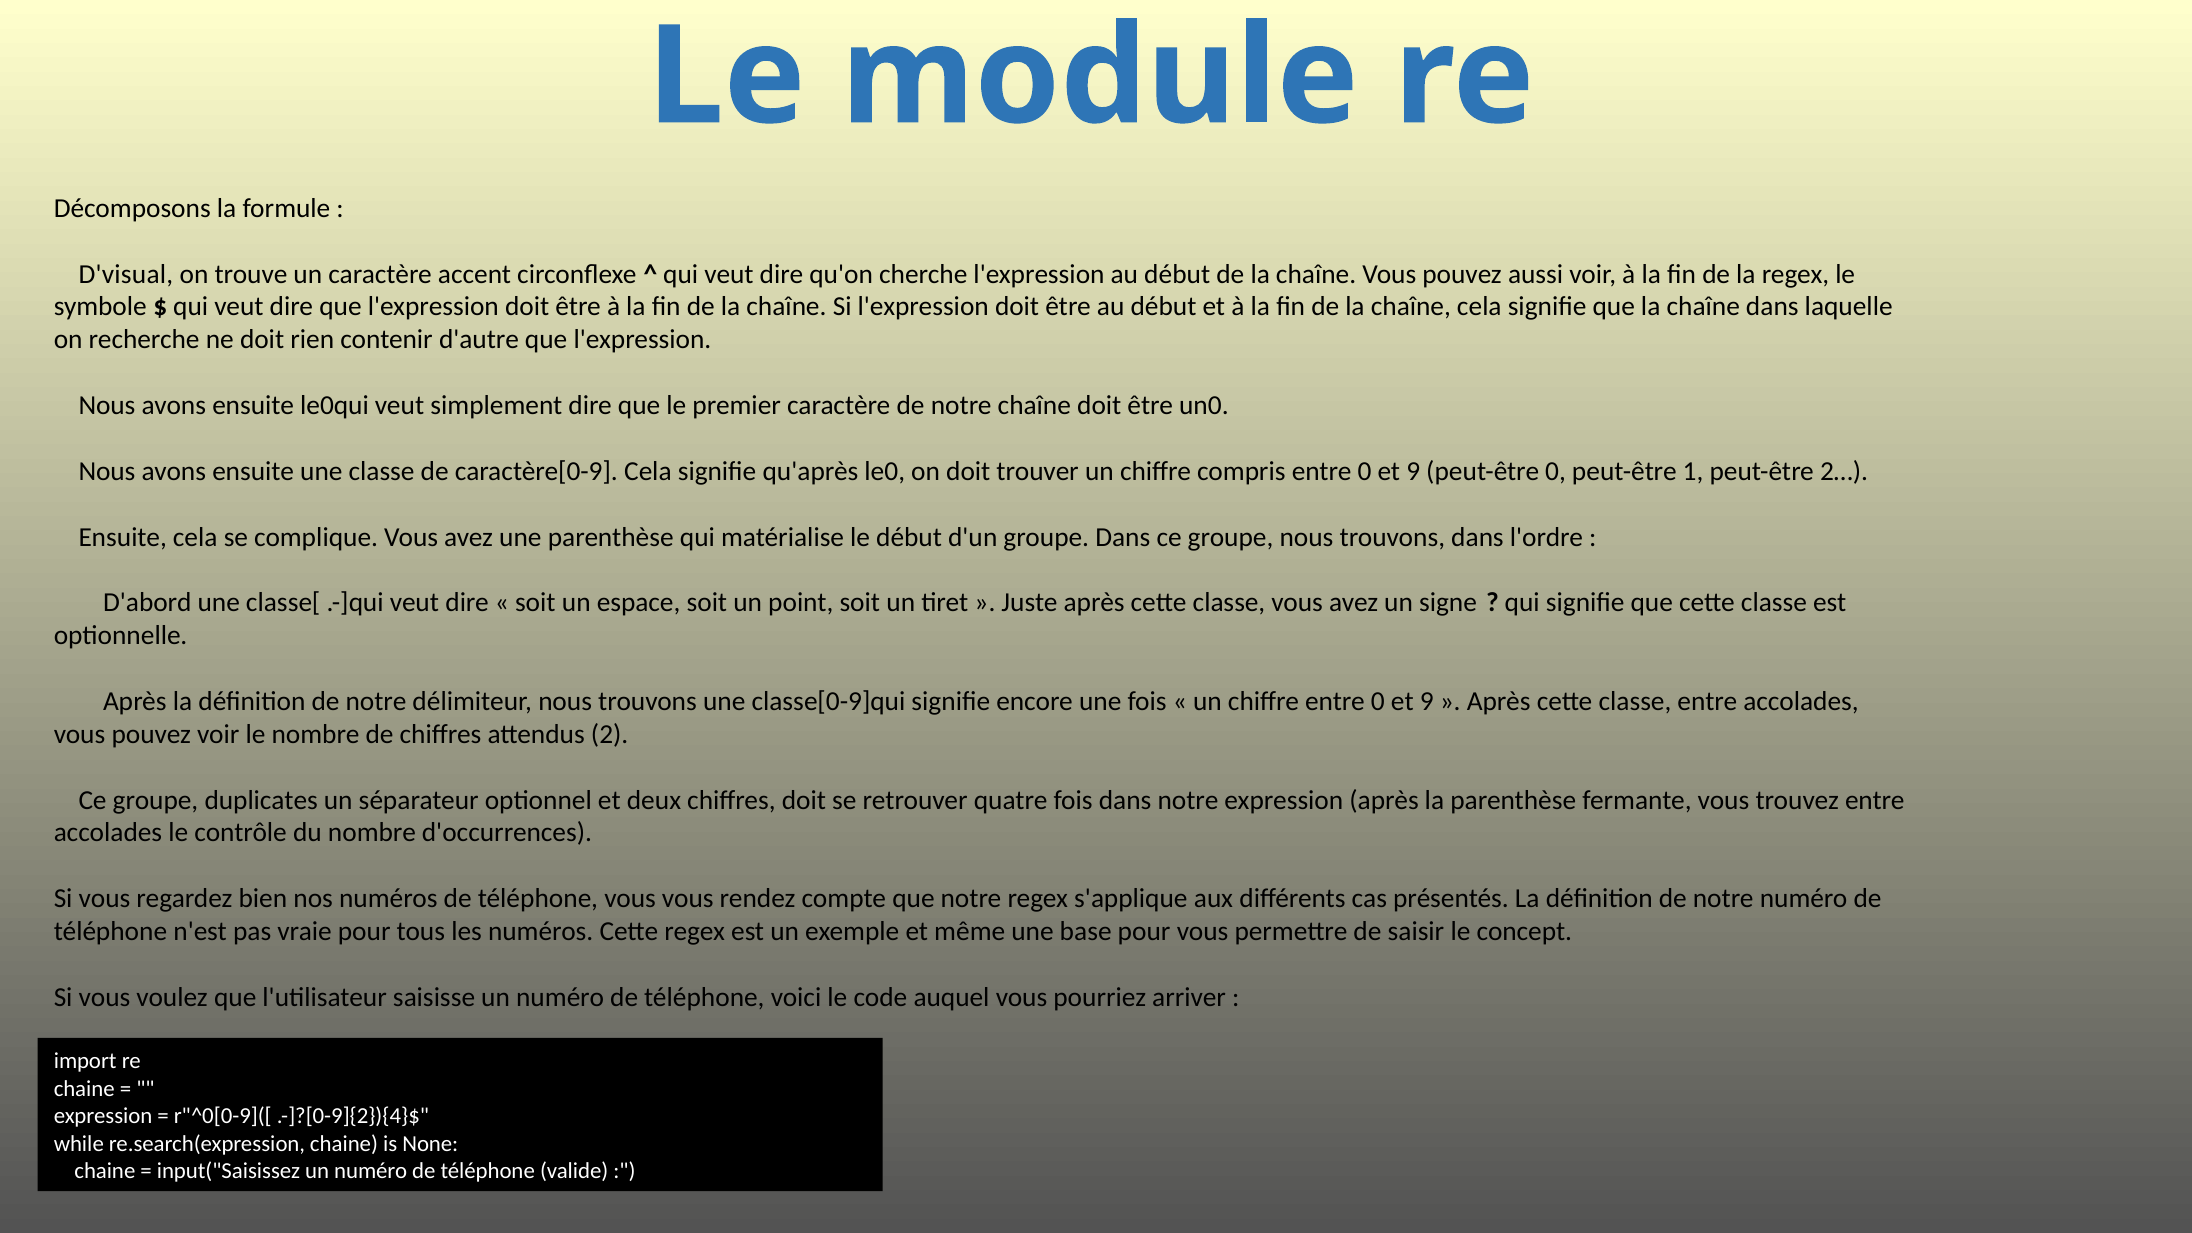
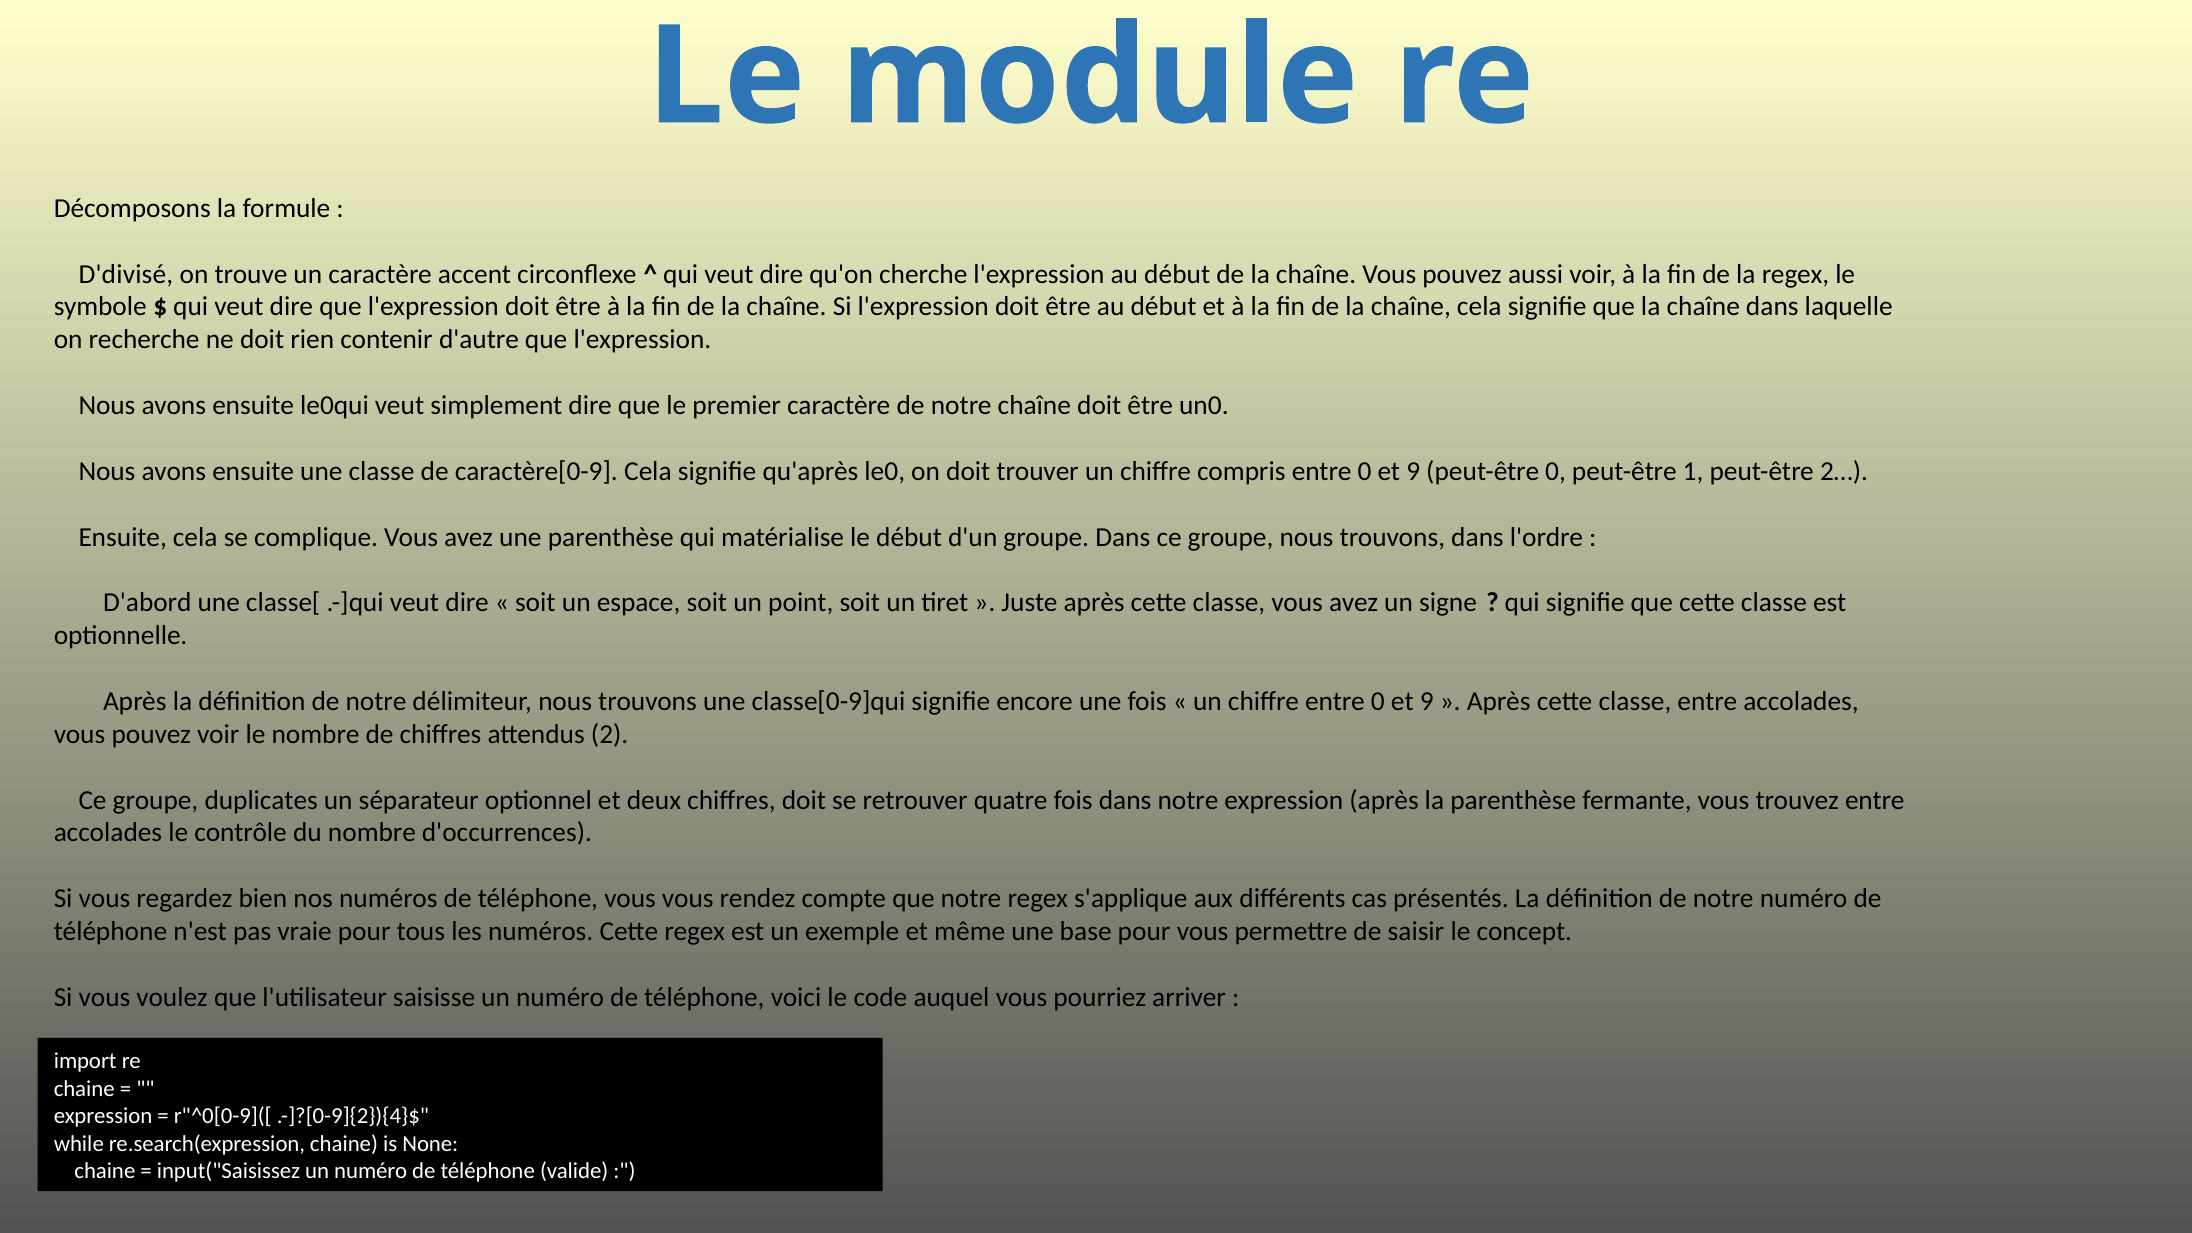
D'visual: D'visual -> D'divisé (126, 274)
